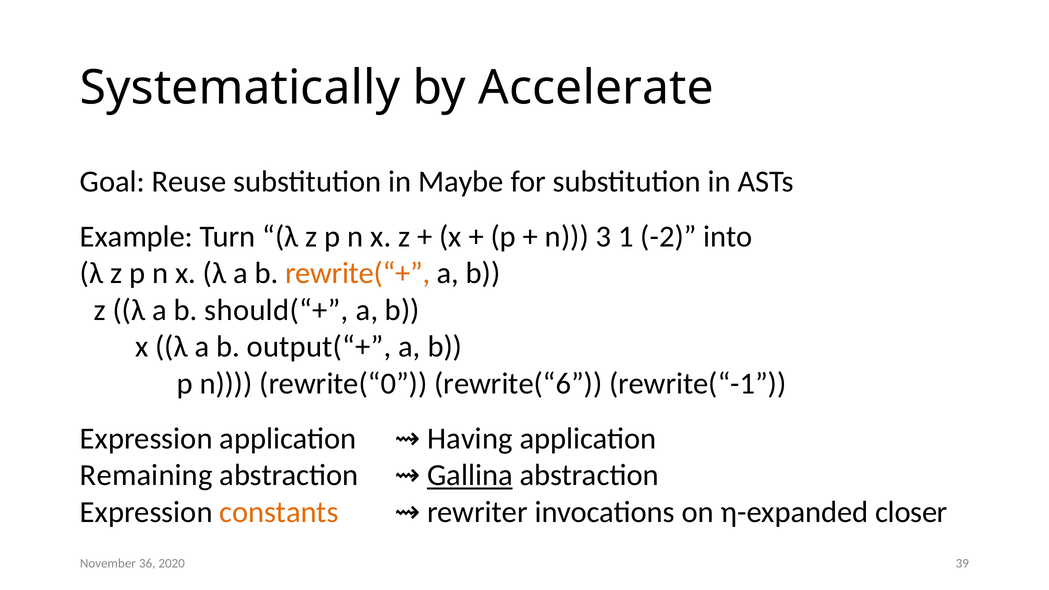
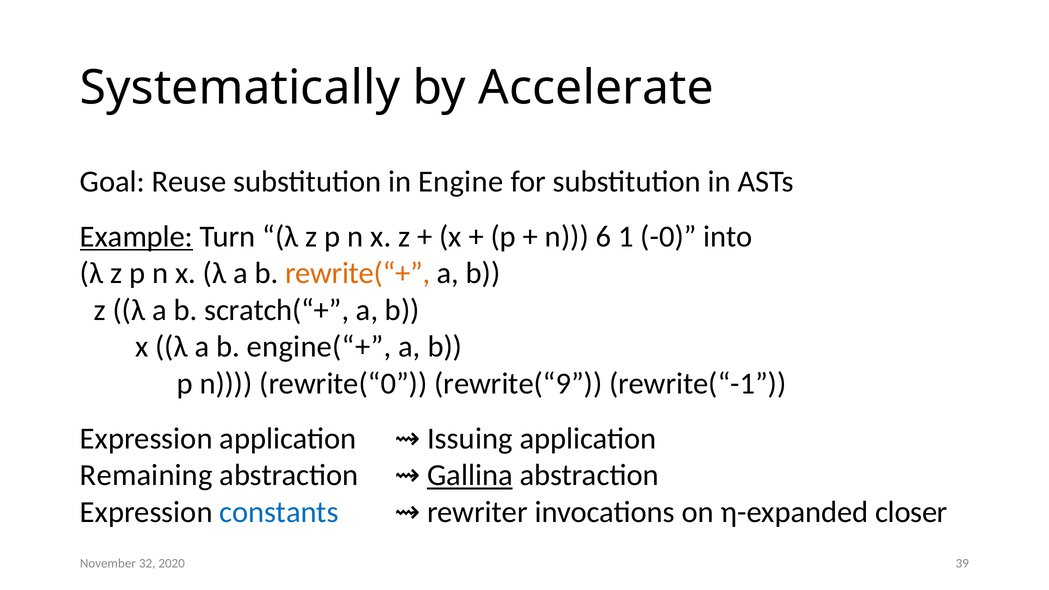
Maybe: Maybe -> Engine (461, 182)
Example underline: none -> present (137, 237)
3: 3 -> 6 (603, 237)
-2: -2 -> -0 (669, 237)
should(“+: should(“+ -> scratch(“+ (277, 310)
output(“+: output(“+ -> engine(“+ (319, 347)
rewrite(“6: rewrite(“6 -> rewrite(“9 (518, 384)
Having: Having -> Issuing (470, 439)
constants colour: orange -> blue (279, 512)
36: 36 -> 32 (147, 563)
